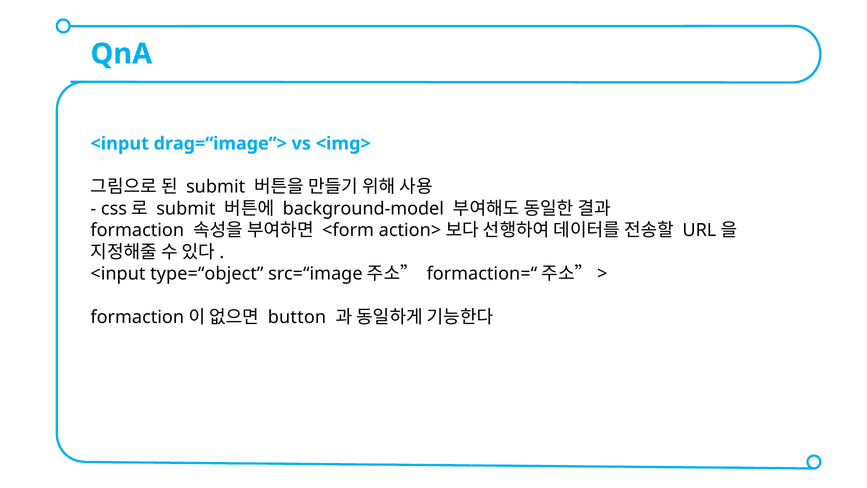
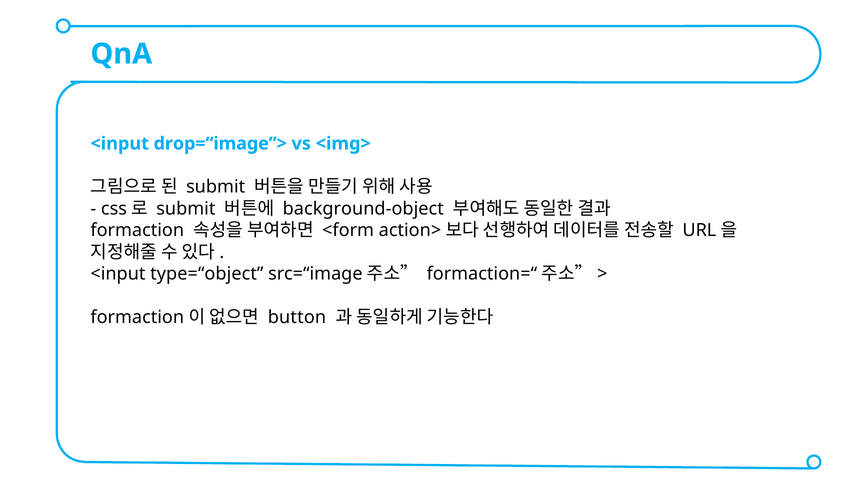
drag=“image”>: drag=“image”> -> drop=“image”> (220, 143)
background-model: background-model -> background-object (363, 209)
